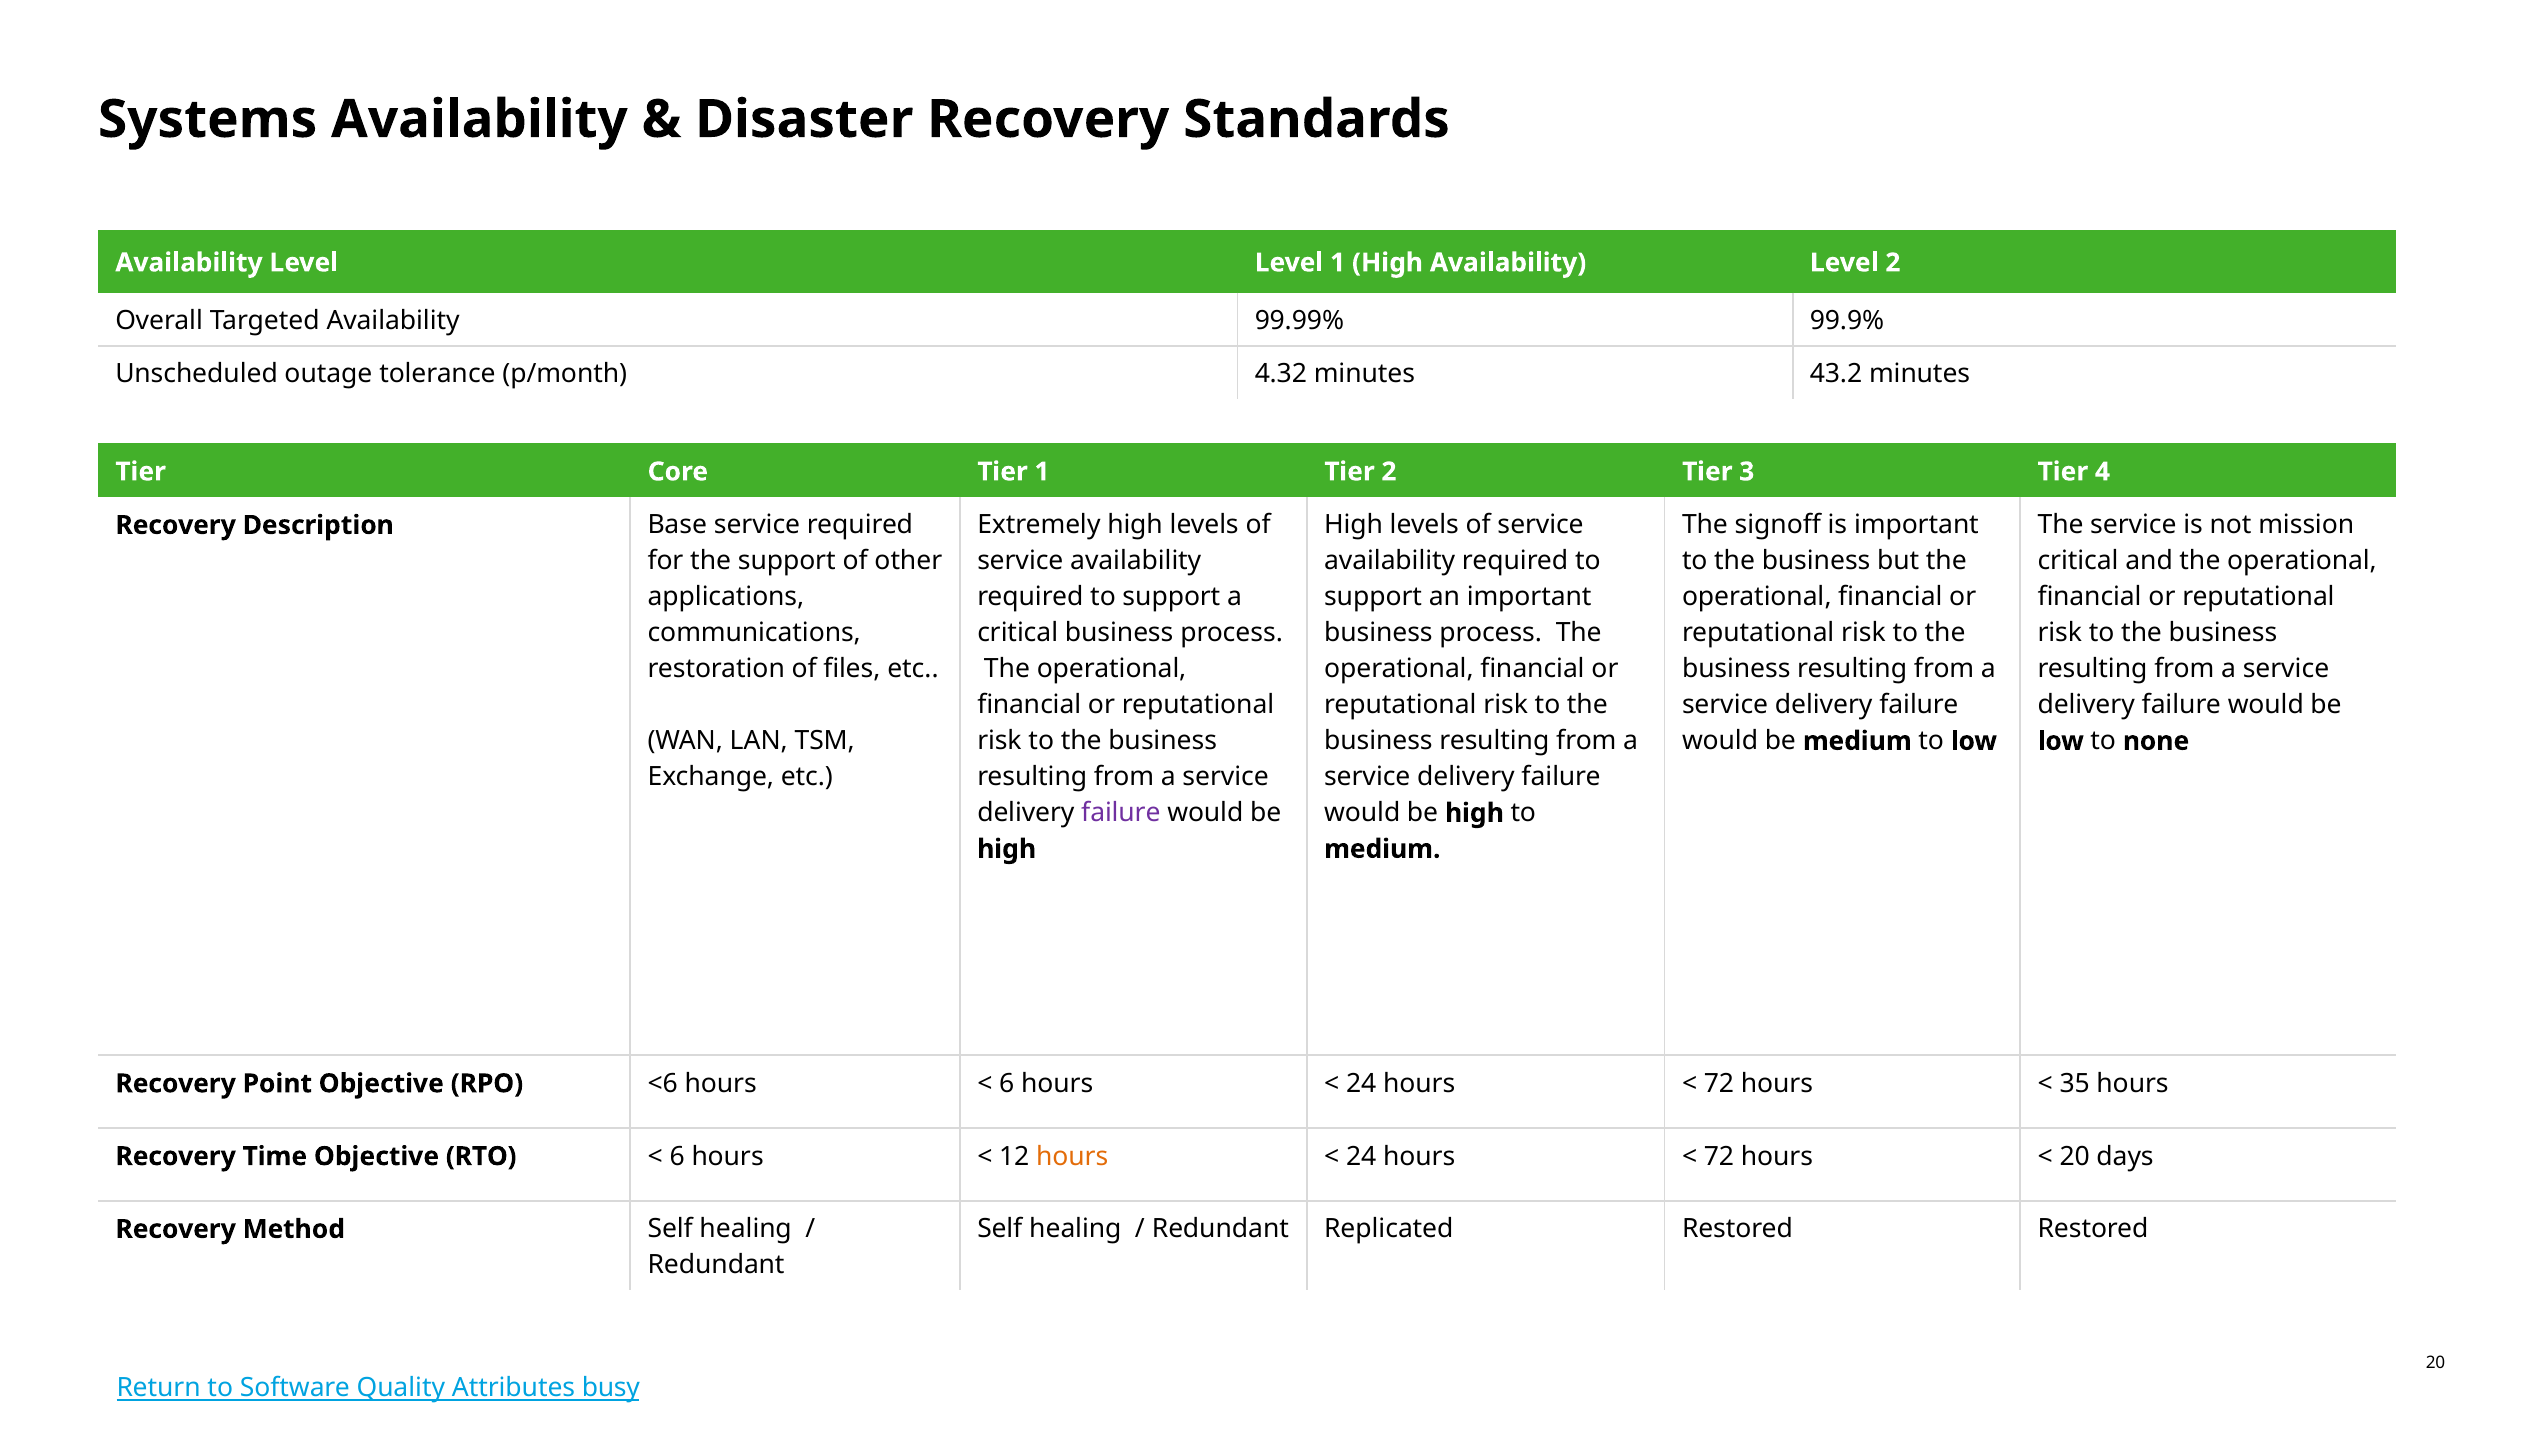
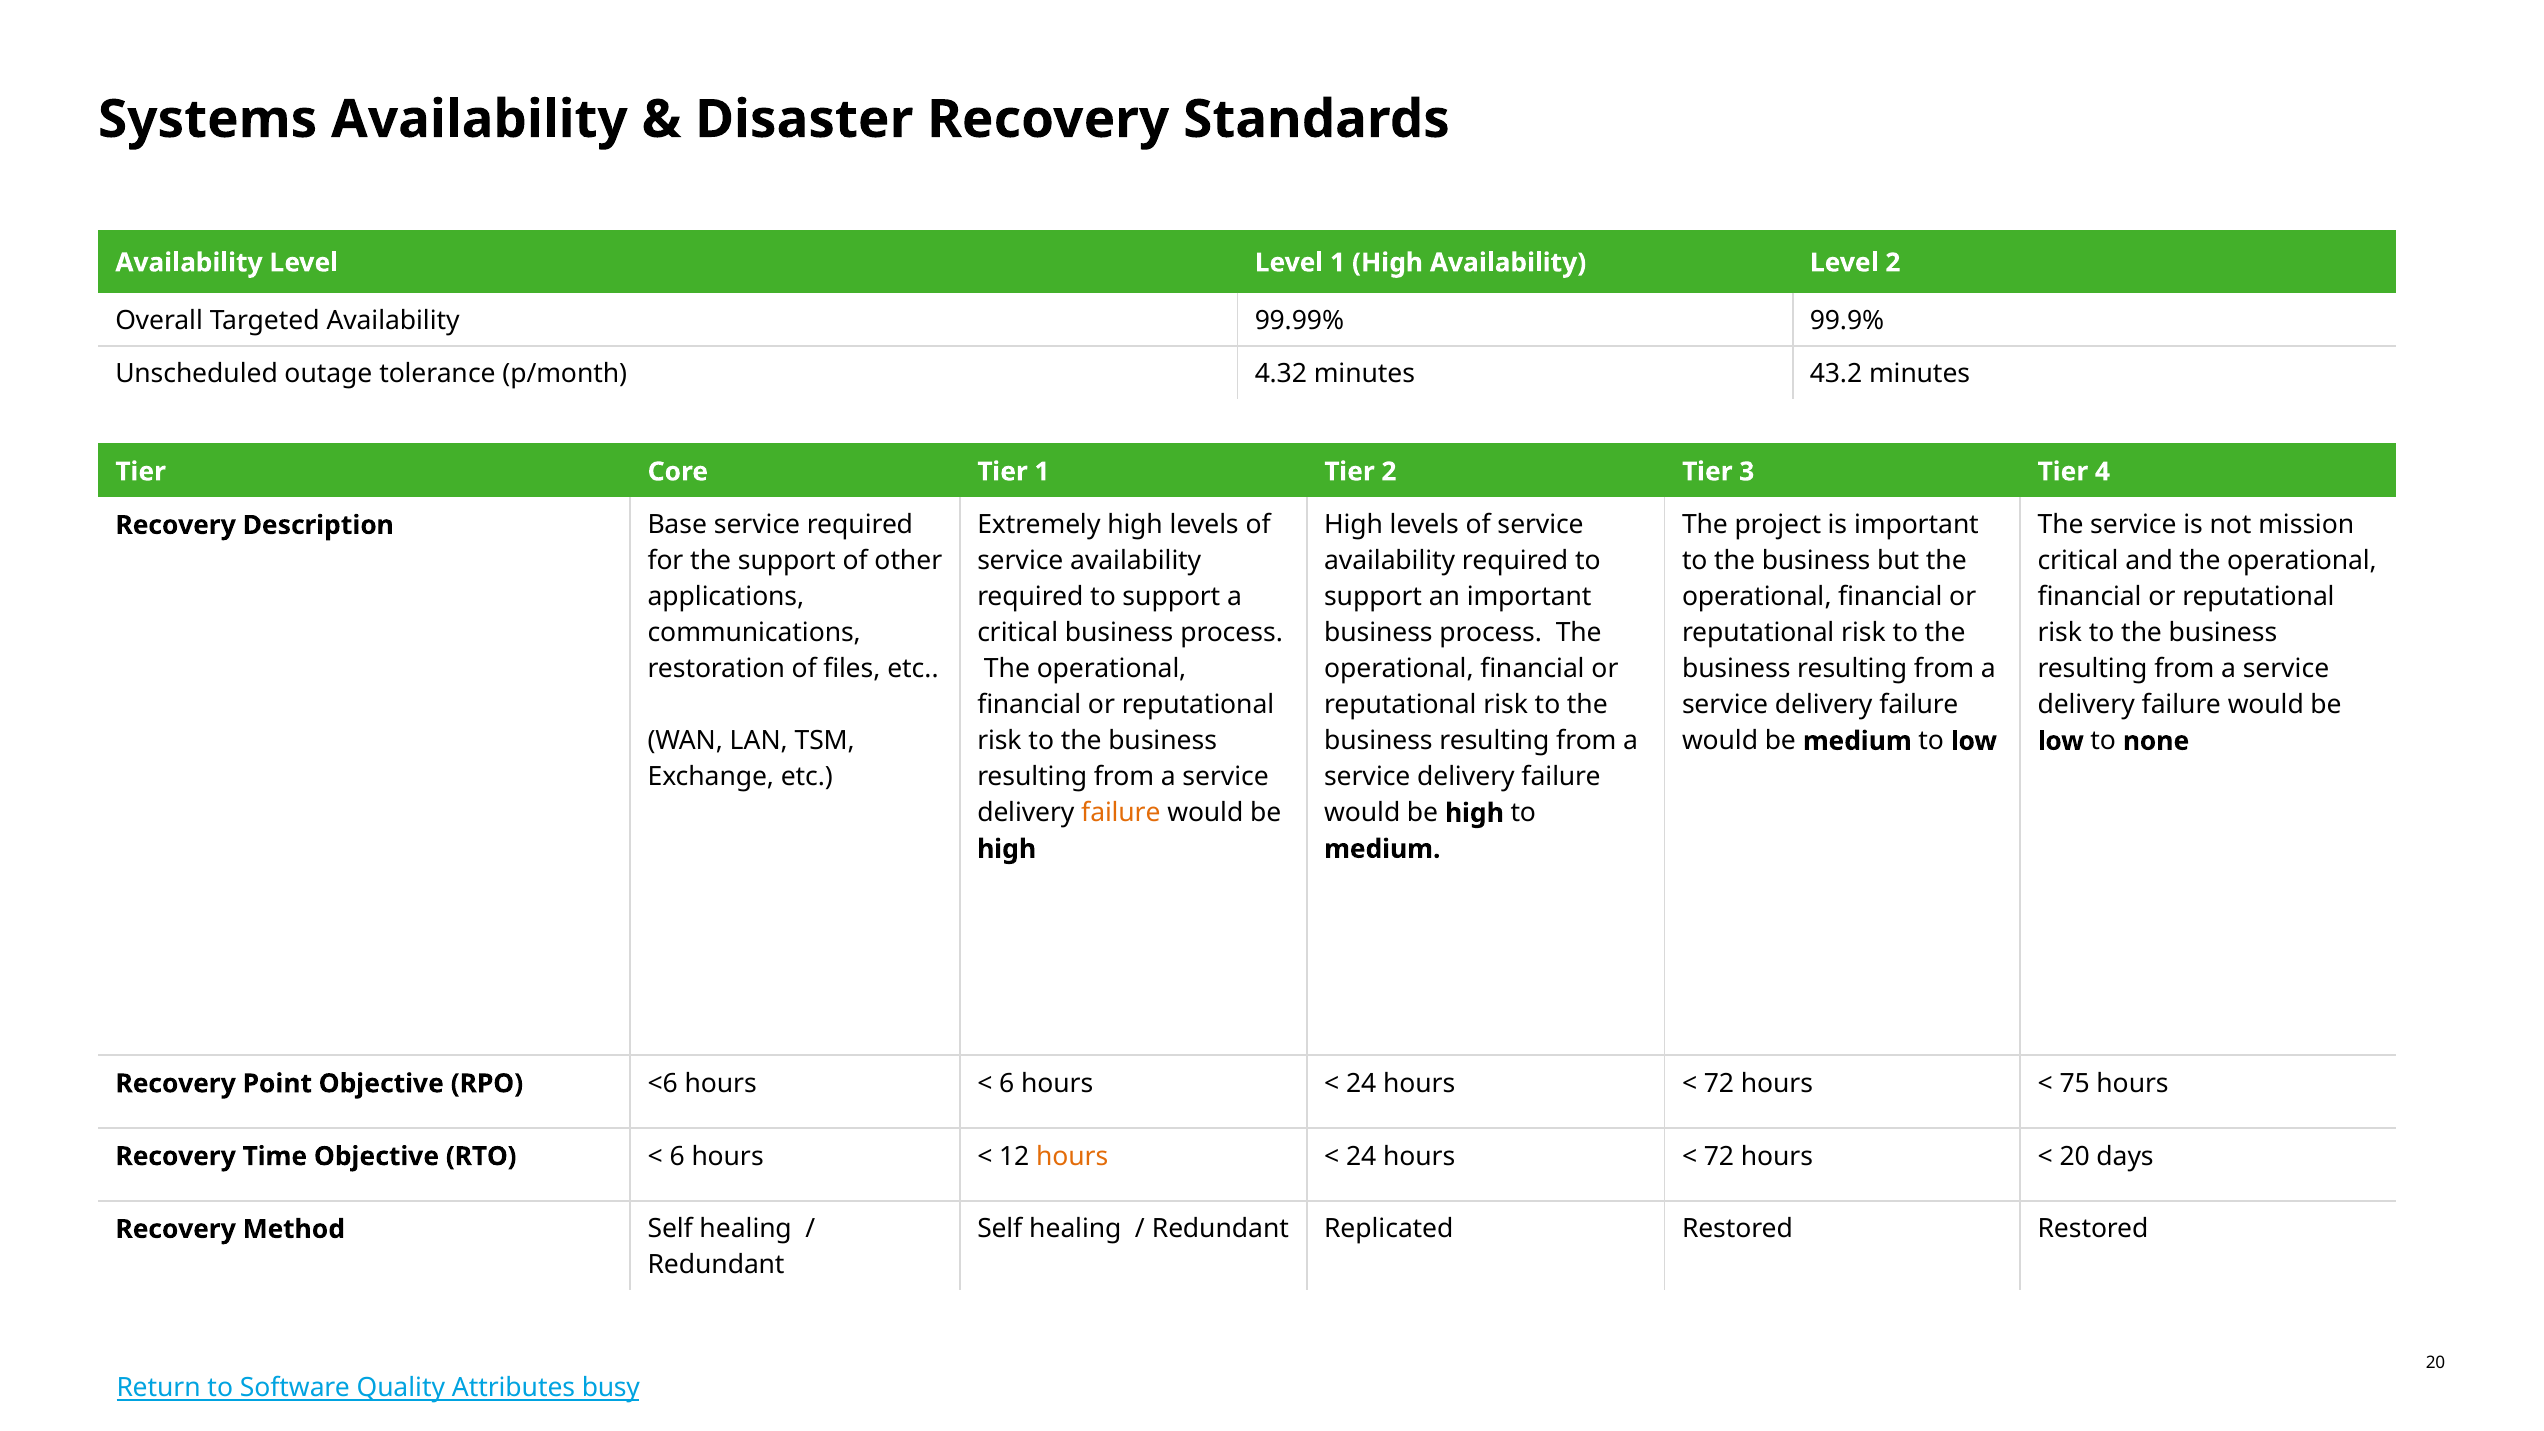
signoff: signoff -> project (1778, 525)
failure colour: purple -> orange (1121, 813)
35: 35 -> 75 (2075, 1084)
